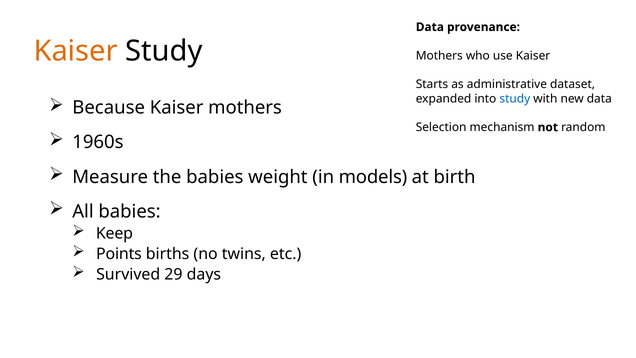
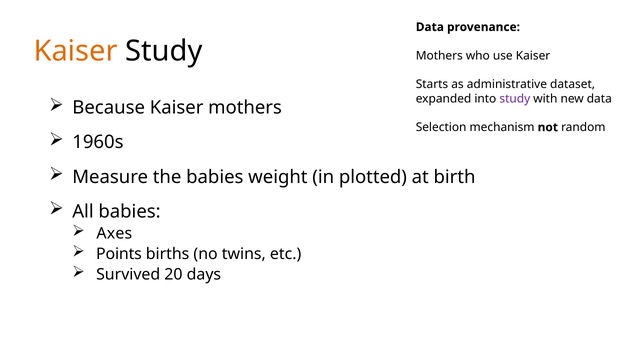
study colour: blue -> purple (515, 99)
models: models -> plotted (373, 177)
Keep: Keep -> Axes (114, 233)
29: 29 -> 20 (173, 274)
